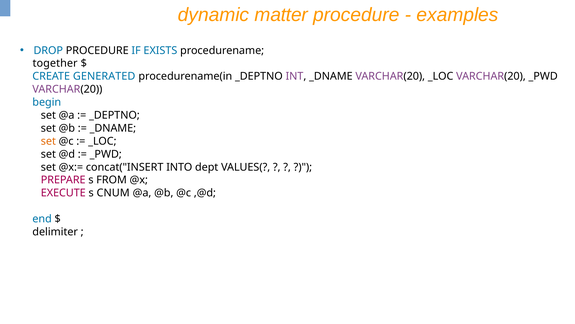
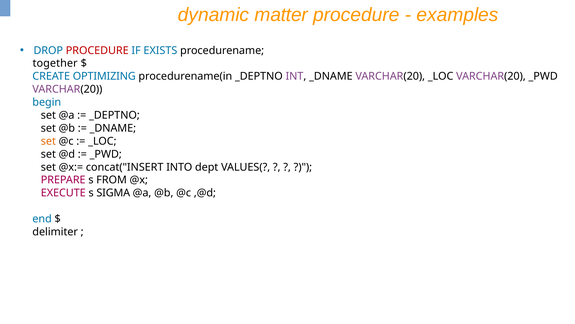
PROCEDURE colour: black -> red (97, 50)
GENERATED: GENERATED -> OPTIMIZING (104, 76)
CNUM: CNUM -> SIGMA (113, 193)
